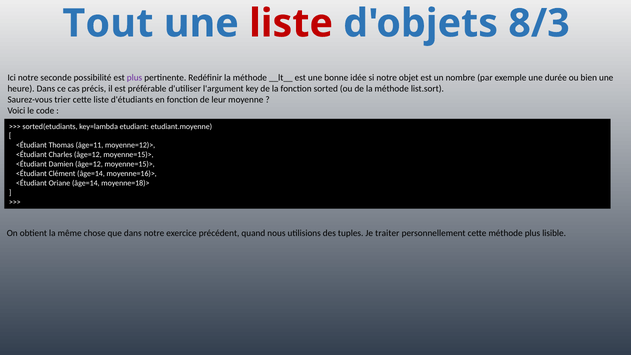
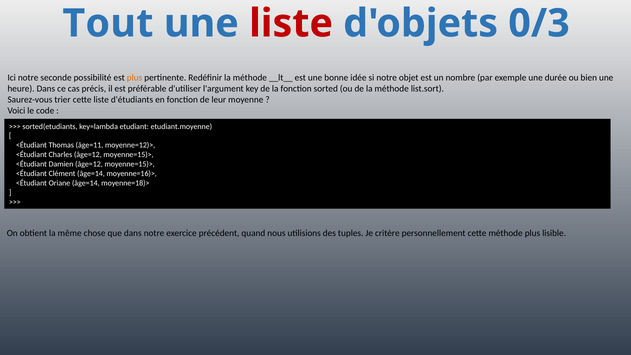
8/3: 8/3 -> 0/3 (539, 23)
plus colour: purple -> orange (135, 77)
traiter: traiter -> critère (387, 233)
